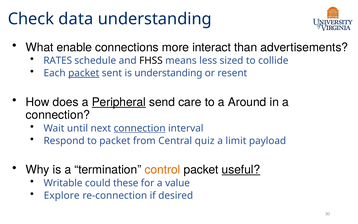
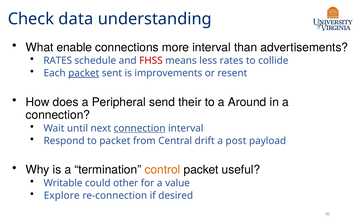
more interact: interact -> interval (212, 47)
FHSS colour: black -> red (151, 61)
less sized: sized -> rates (231, 61)
is understanding: understanding -> improvements (168, 73)
Peripheral underline: present -> none (119, 102)
care: care -> their (190, 102)
quiz: quiz -> drift (205, 141)
limit: limit -> post (236, 141)
useful underline: present -> none (241, 170)
these: these -> other (126, 183)
